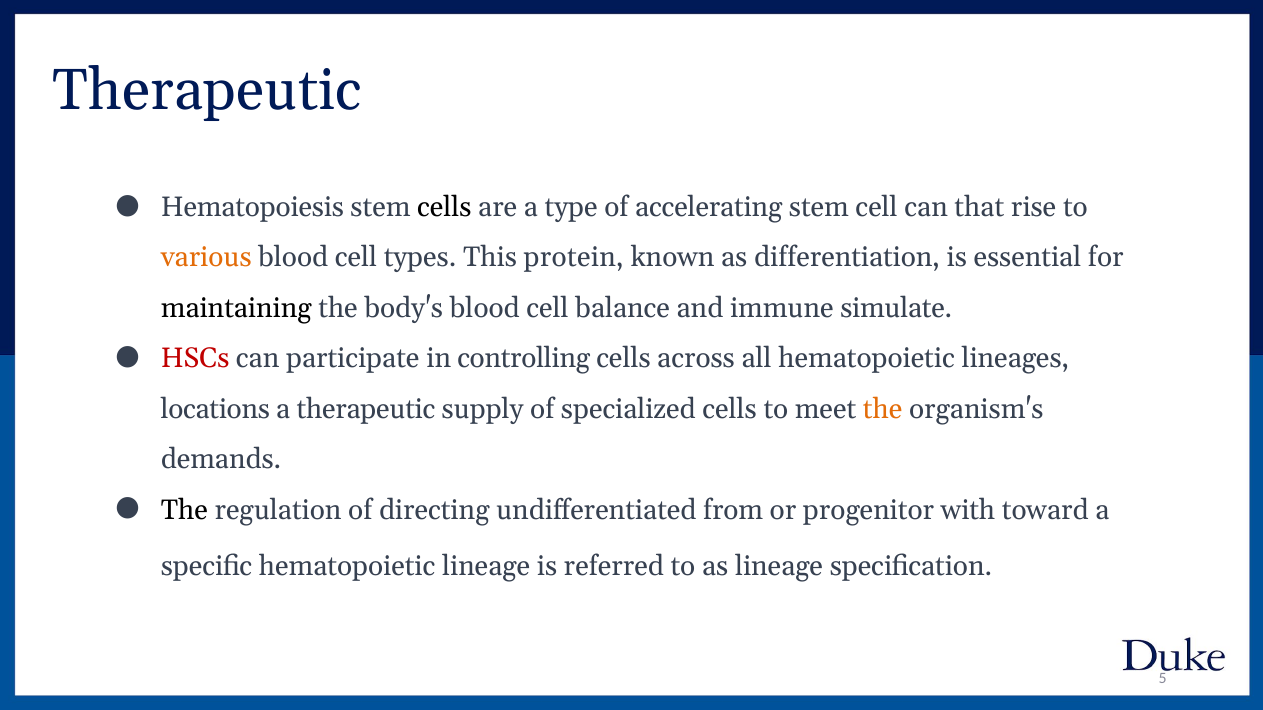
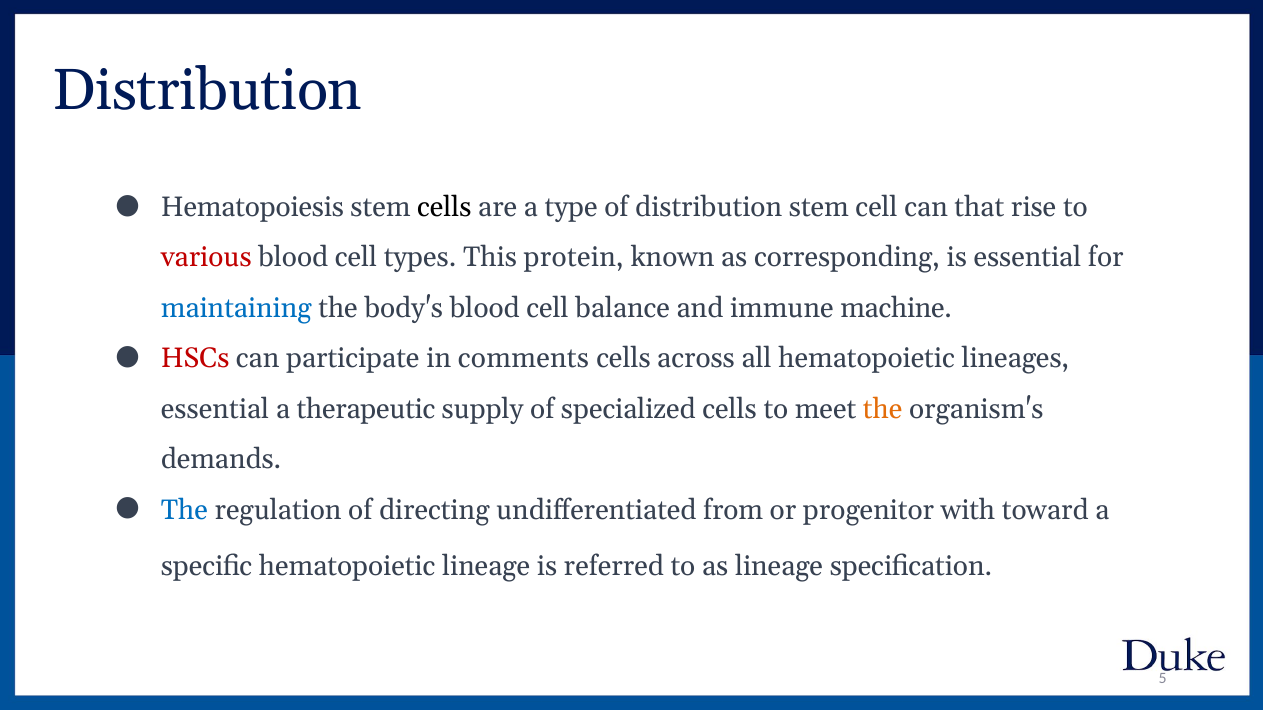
Therapeutic: Therapeutic -> Distribution (207, 90)
of accelerating: accelerating -> distribution (709, 207)
various colour: orange -> red (206, 258)
differentiation: differentiation -> corresponding (847, 258)
maintaining colour: black -> blue (236, 308)
simulate: simulate -> machine (896, 308)
controlling: controlling -> comments (523, 359)
locations: locations -> essential (215, 409)
The colour: black -> blue (184, 510)
